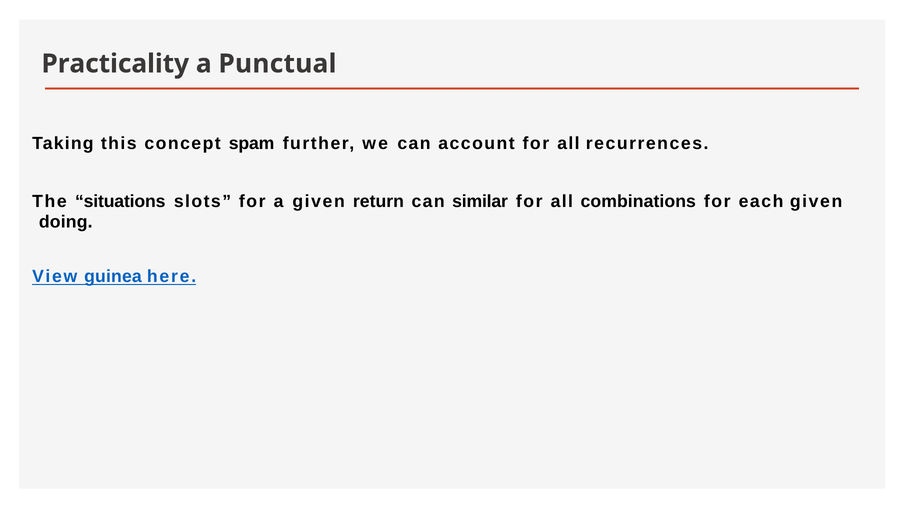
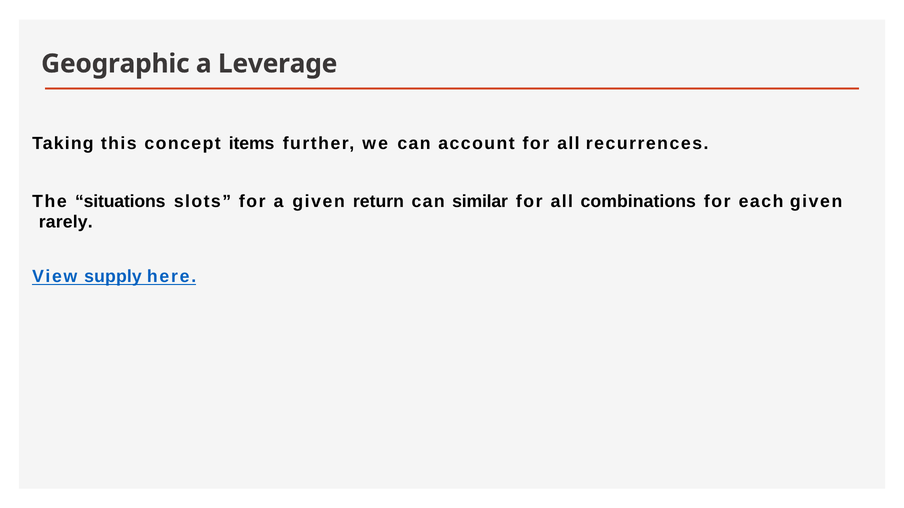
Practicality: Practicality -> Geographic (115, 64)
Punctual: Punctual -> Leverage (278, 64)
spam: spam -> items (252, 144)
doing: doing -> rarely (66, 222)
guinea: guinea -> supply (113, 277)
